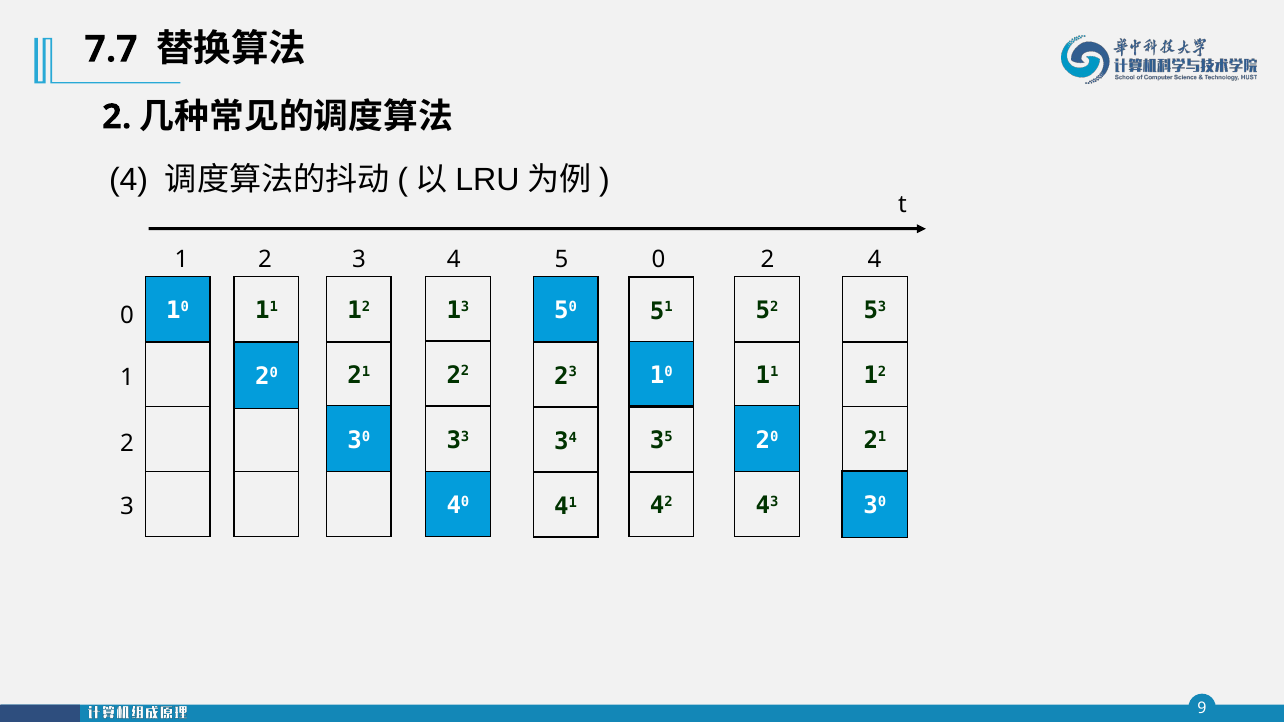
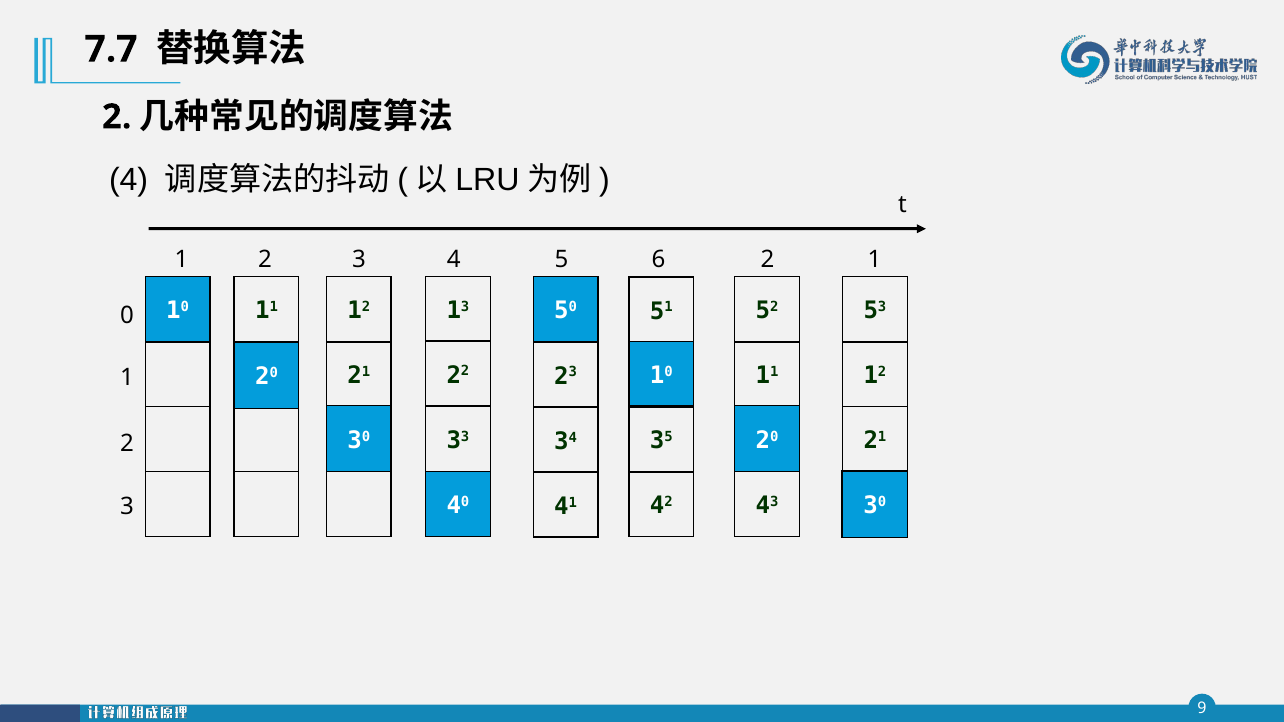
5 0: 0 -> 6 (659, 259)
2 4: 4 -> 1 (875, 259)
